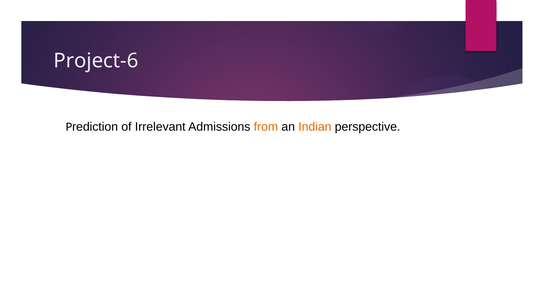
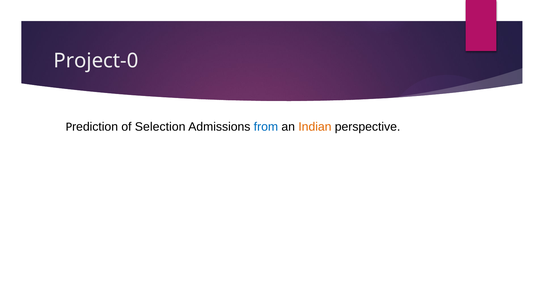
Project-6: Project-6 -> Project-0 (96, 61)
Irrelevant: Irrelevant -> Selection (160, 127)
from colour: orange -> blue (266, 127)
